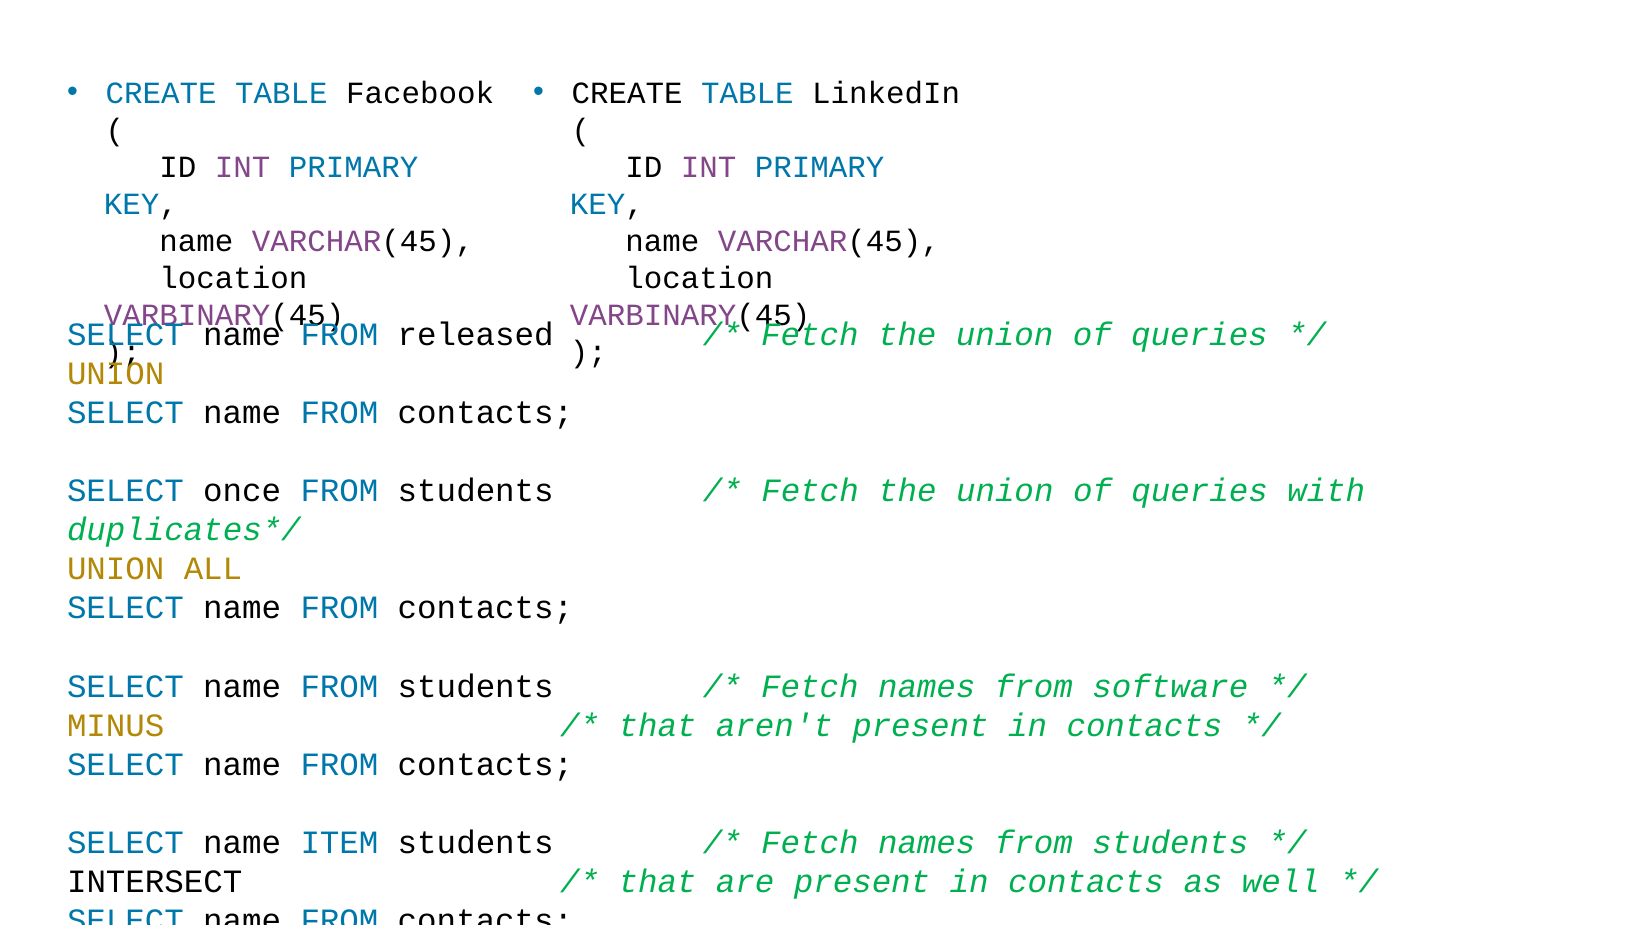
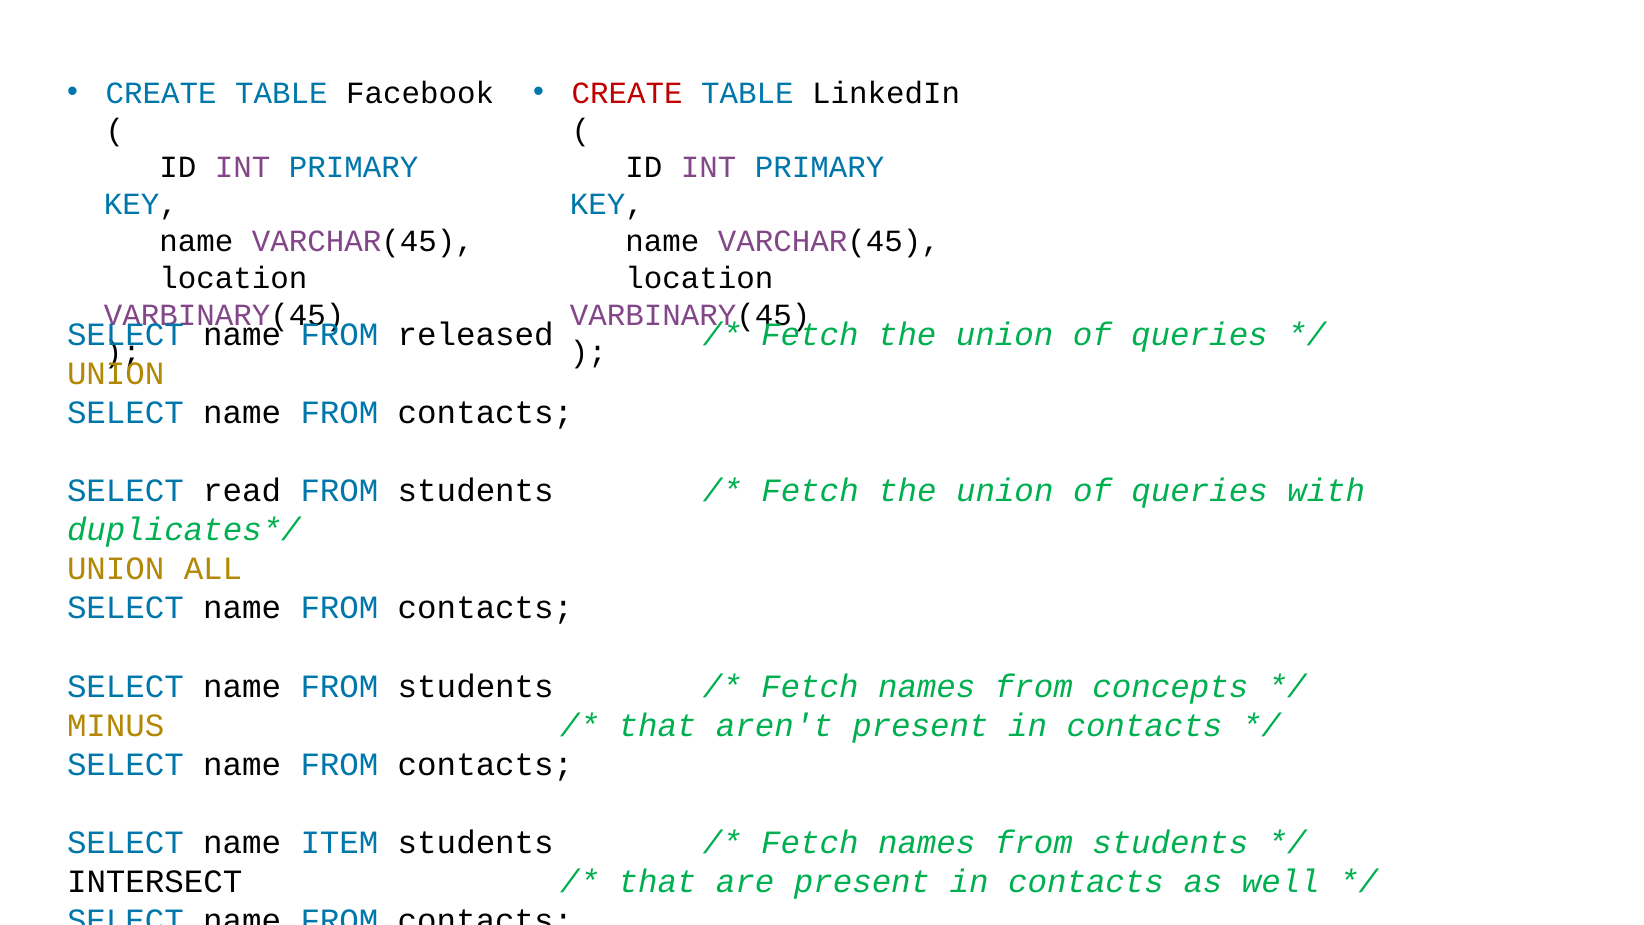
CREATE colour: black -> red (627, 93)
once: once -> read (242, 491)
software: software -> concepts (1170, 686)
